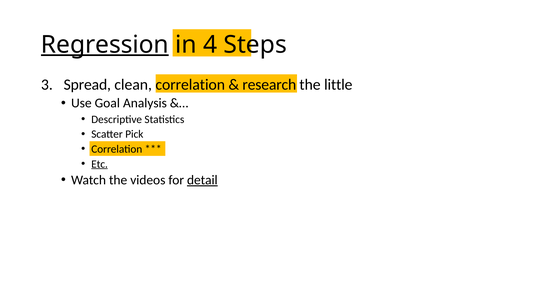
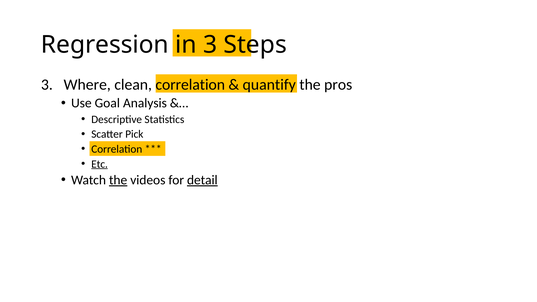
Regression underline: present -> none (105, 45)
in 4: 4 -> 3 (210, 45)
Spread: Spread -> Where (87, 85)
research: research -> quantify (269, 85)
little: little -> pros (338, 85)
the underline: none -> present (118, 180)
